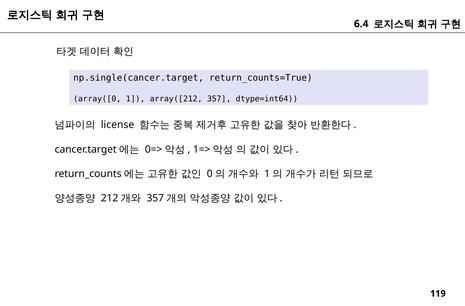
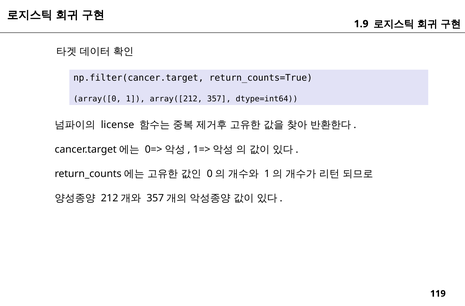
6.4: 6.4 -> 1.9 (361, 24)
np.single(cancer.target: np.single(cancer.target -> np.filter(cancer.target (139, 78)
